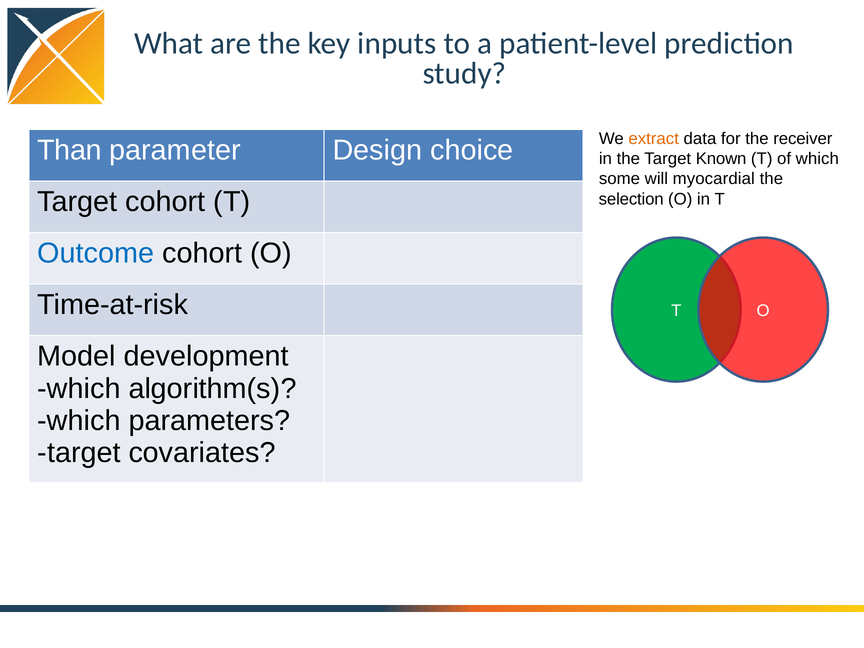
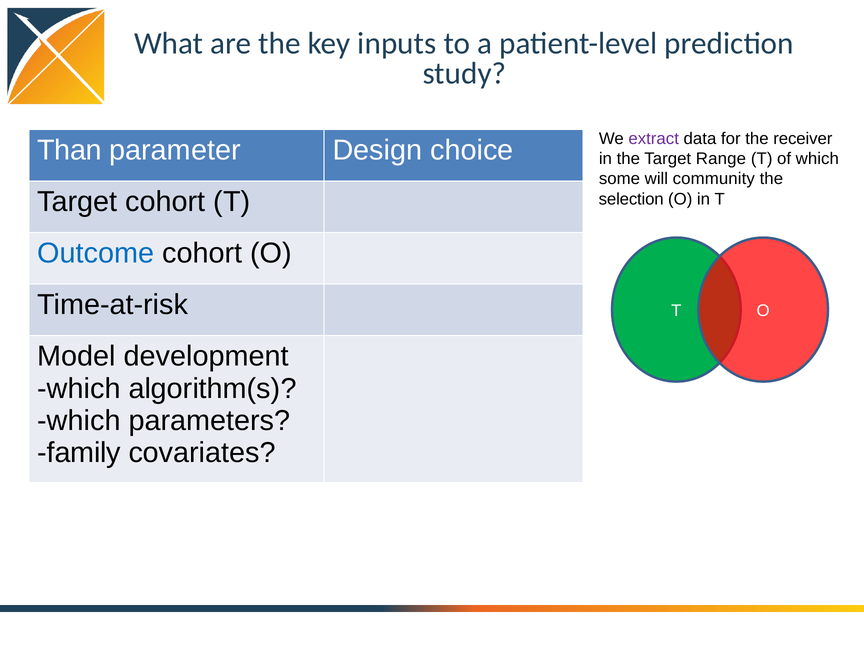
extract colour: orange -> purple (654, 139)
Known: Known -> Range (721, 159)
myocardial: myocardial -> community (714, 179)
target: target -> family (79, 453)
